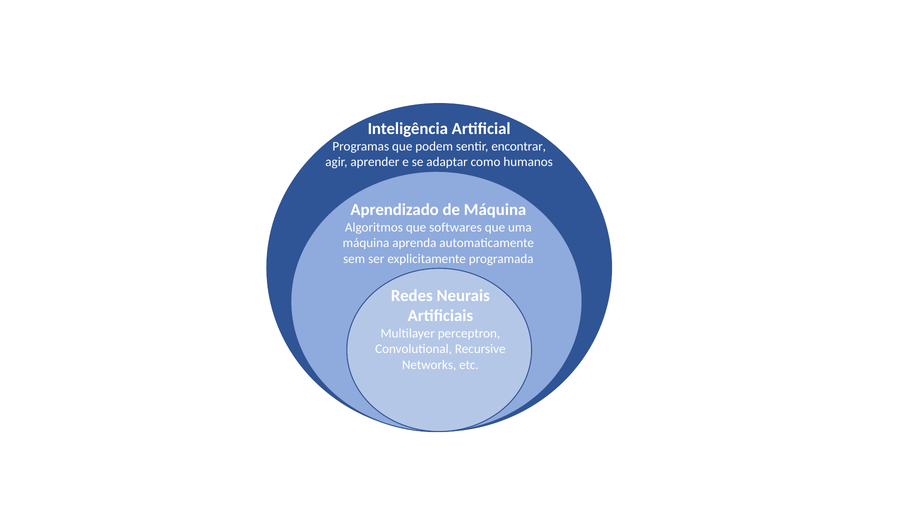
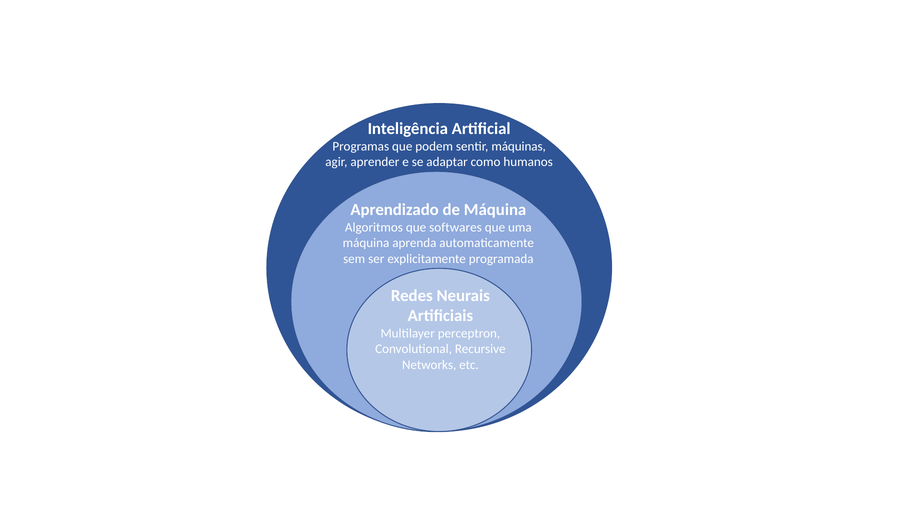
encontrar: encontrar -> máquinas (519, 146)
